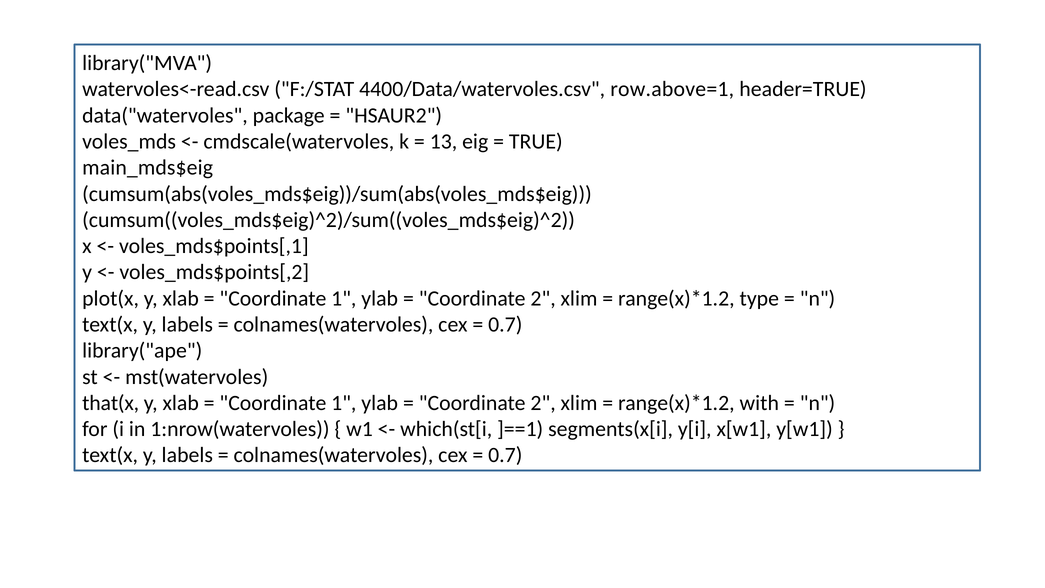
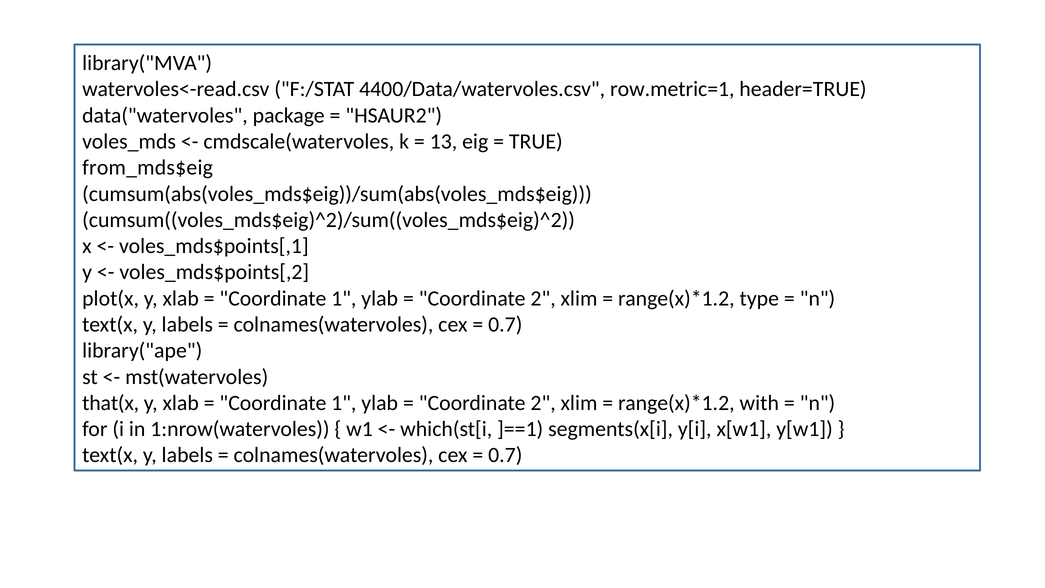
row.above=1: row.above=1 -> row.metric=1 (672, 89)
main_mds$eig: main_mds$eig -> from_mds$eig (148, 168)
